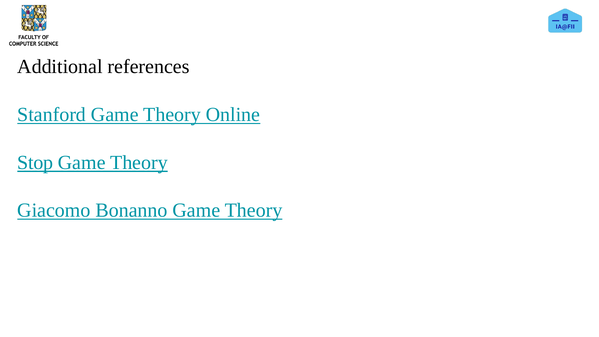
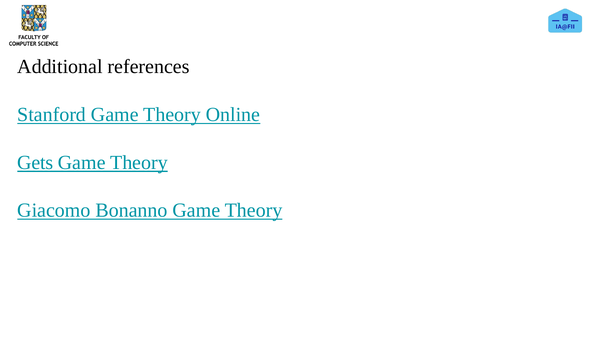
Stop: Stop -> Gets (35, 162)
